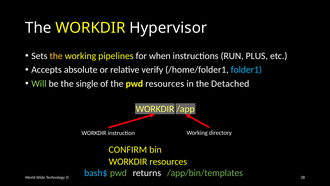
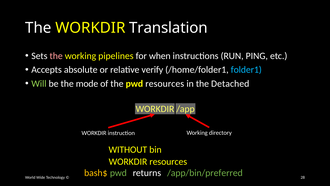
Hypervisor: Hypervisor -> Translation (168, 28)
the colour: yellow -> pink (56, 56)
PLUS: PLUS -> PING (257, 56)
single: single -> mode (87, 83)
CONFIRM: CONFIRM -> WITHOUT (128, 150)
bash$ colour: light blue -> yellow (96, 173)
/app/bin/templates: /app/bin/templates -> /app/bin/preferred (205, 173)
